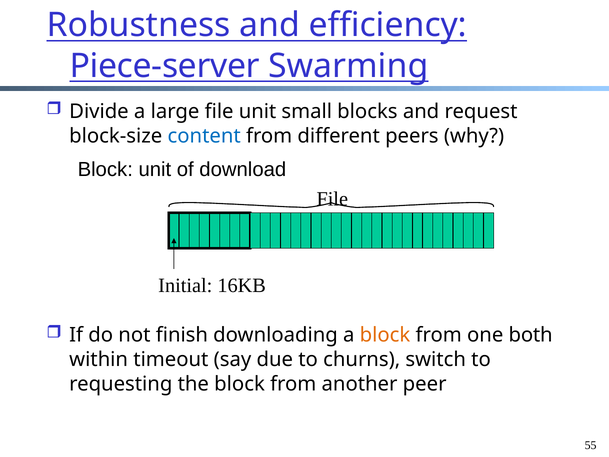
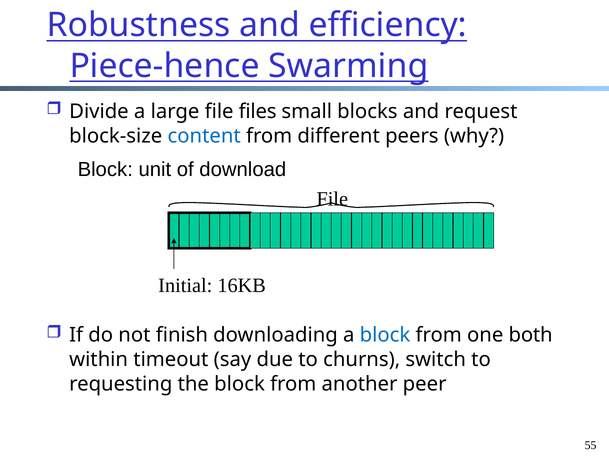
Piece-server: Piece-server -> Piece-hence (165, 66)
file unit: unit -> files (258, 112)
block colour: orange -> blue (385, 335)
